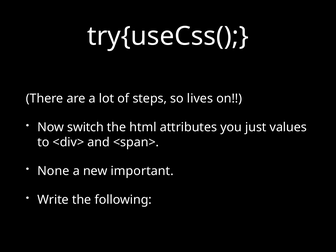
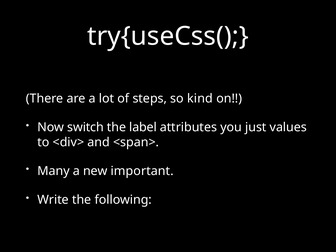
lives: lives -> kind (200, 98)
html: html -> label (143, 127)
None: None -> Many (54, 171)
